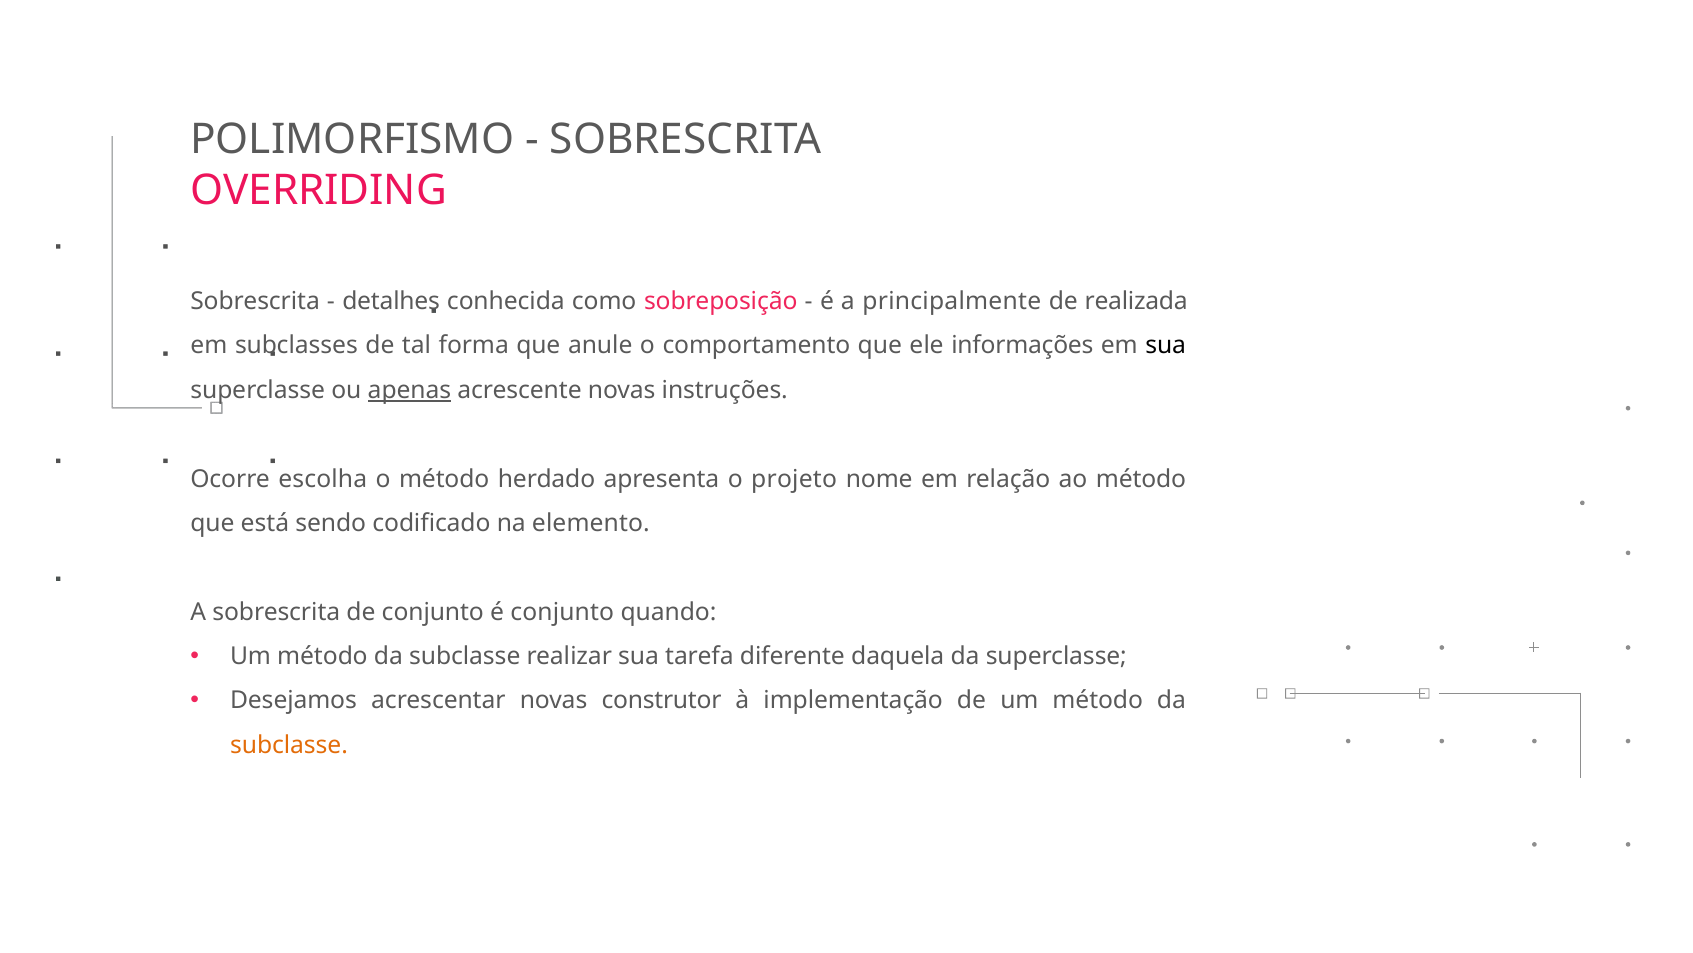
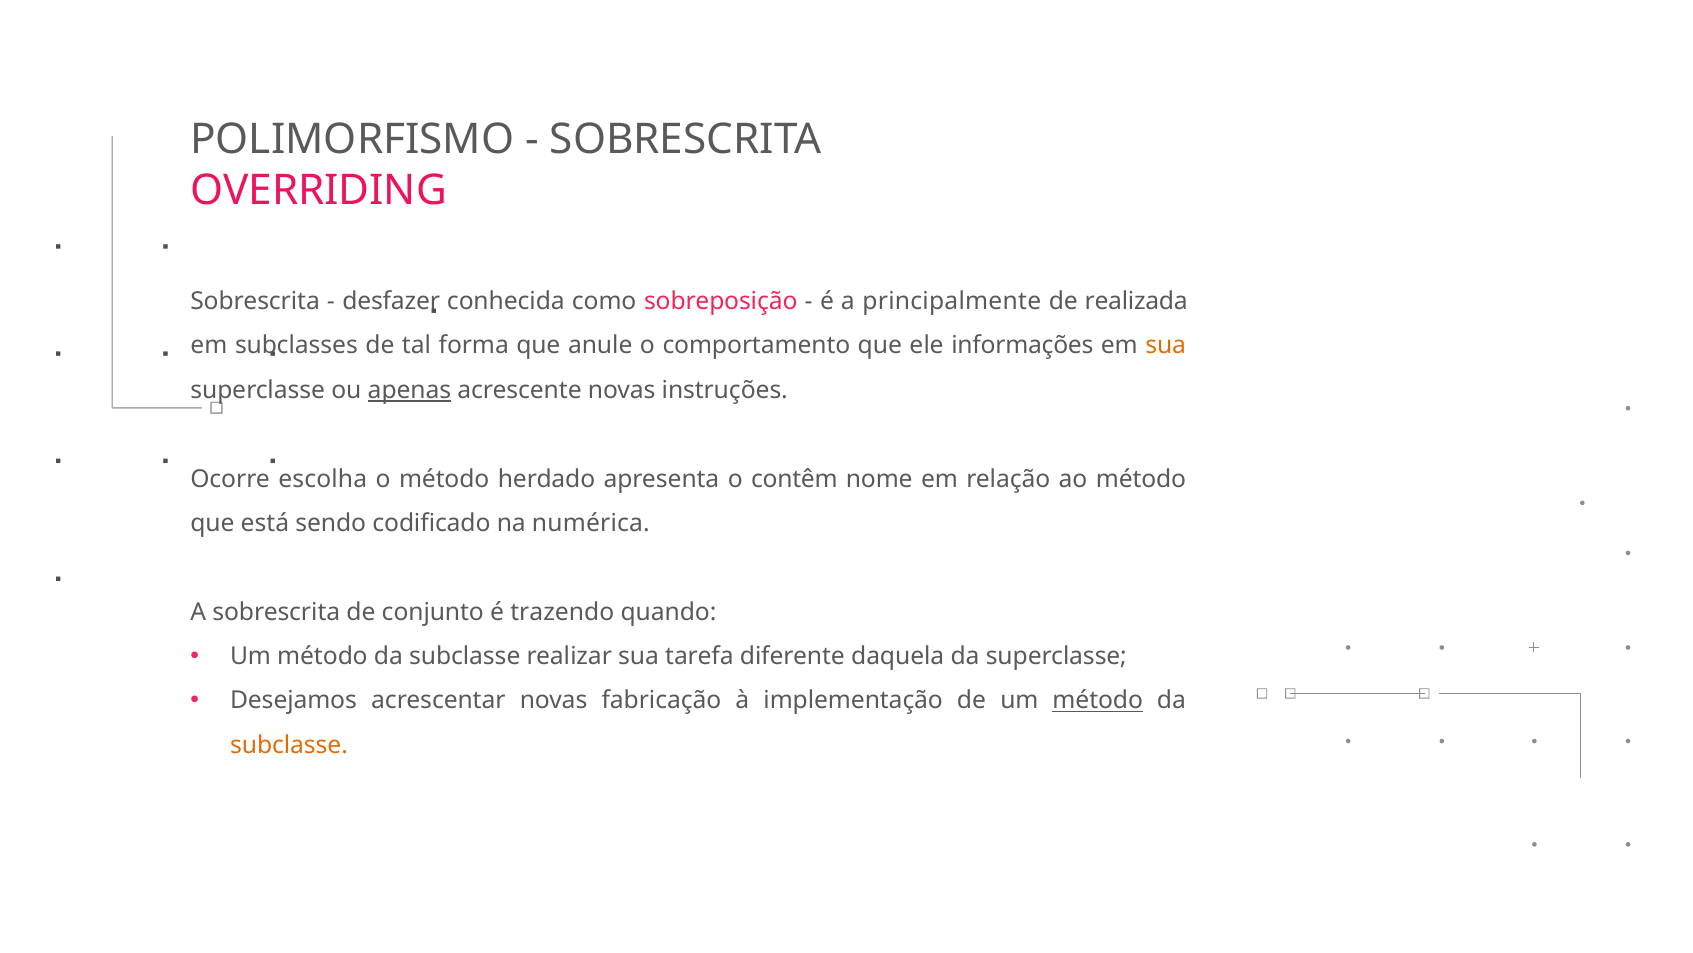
detalhes: detalhes -> desfazer (391, 301)
sua colour: black -> orange (1166, 346)
projeto: projeto -> contêm (794, 479)
elemento: elemento -> numérica (591, 523)
é conjunto: conjunto -> trazendo (562, 612)
construtor: construtor -> fabricação (661, 701)
método underline: none -> present (1098, 701)
